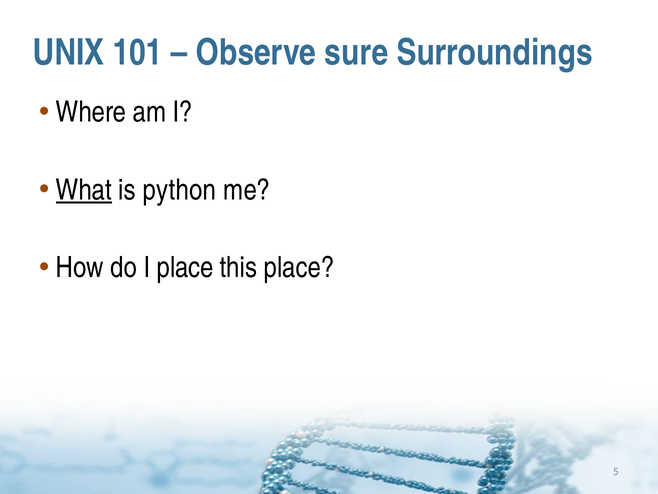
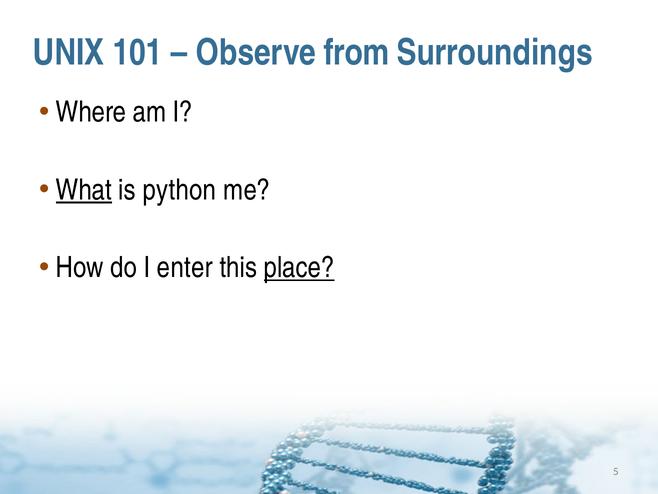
sure: sure -> from (357, 53)
I place: place -> enter (185, 267)
place underline: none -> present (299, 267)
